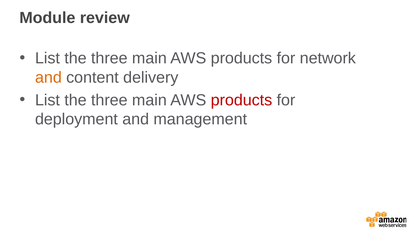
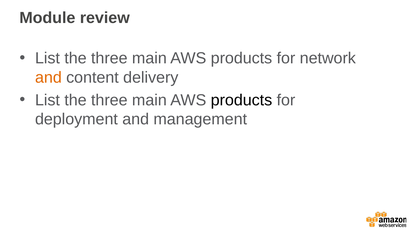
products colour: red -> black (241, 100)
